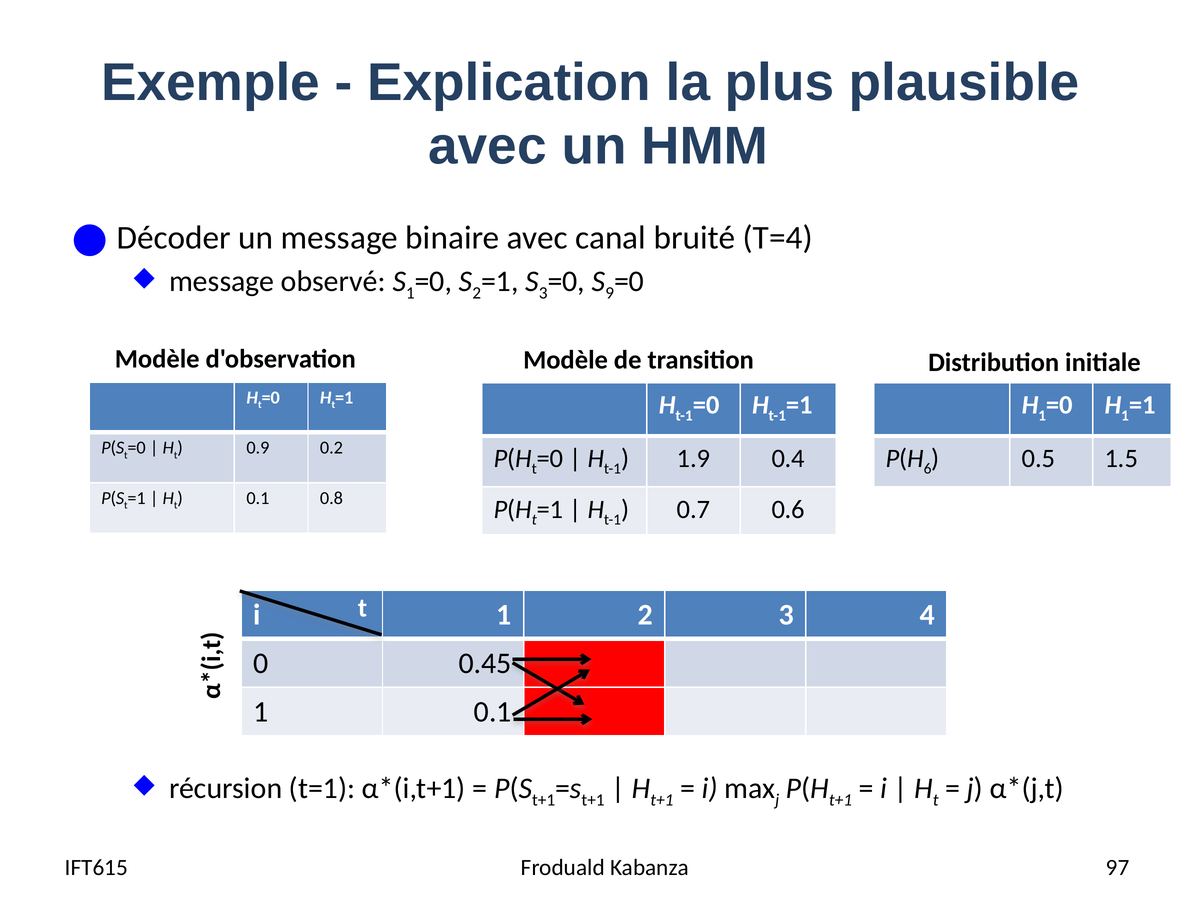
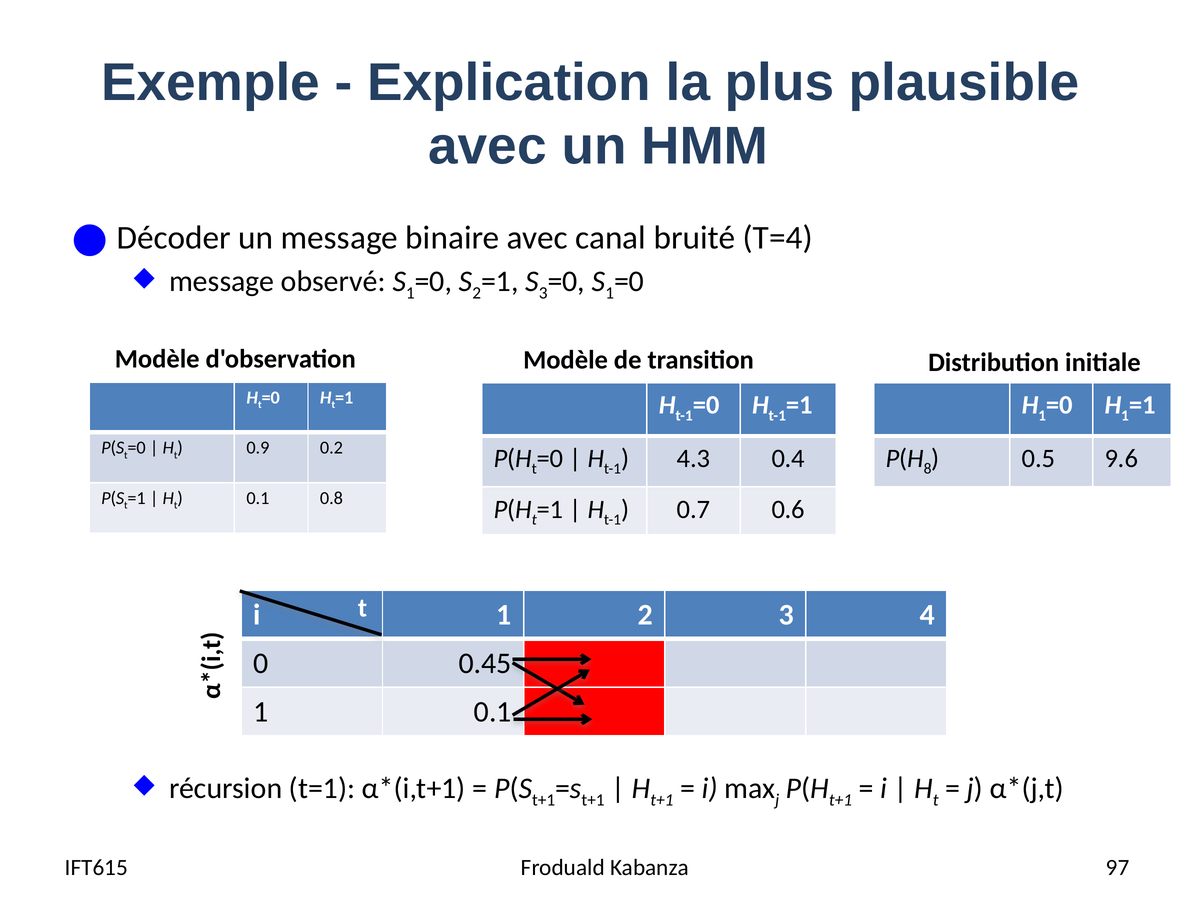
9: 9 -> 1 (610, 293)
1.9: 1.9 -> 4.3 (694, 459)
6: 6 -> 8 (928, 469)
1.5: 1.5 -> 9.6 (1121, 459)
